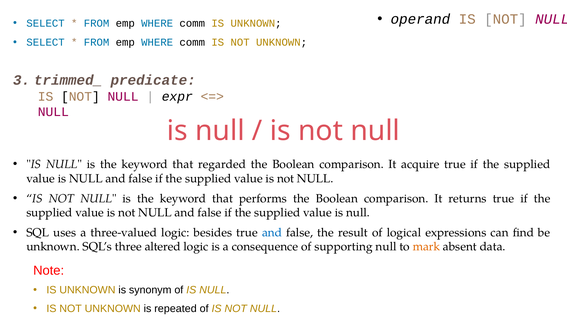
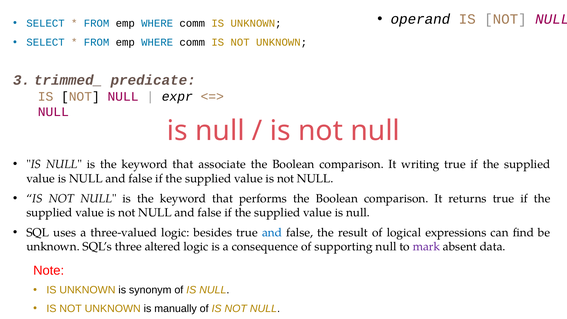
regarded: regarded -> associate (222, 164)
acquire: acquire -> writing (420, 164)
mark colour: orange -> purple (426, 247)
repeated: repeated -> manually (176, 308)
